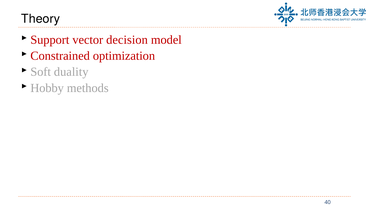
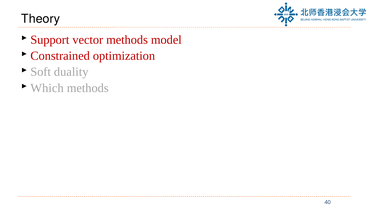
vector decision: decision -> methods (127, 40)
Hobby: Hobby -> Which (47, 88)
